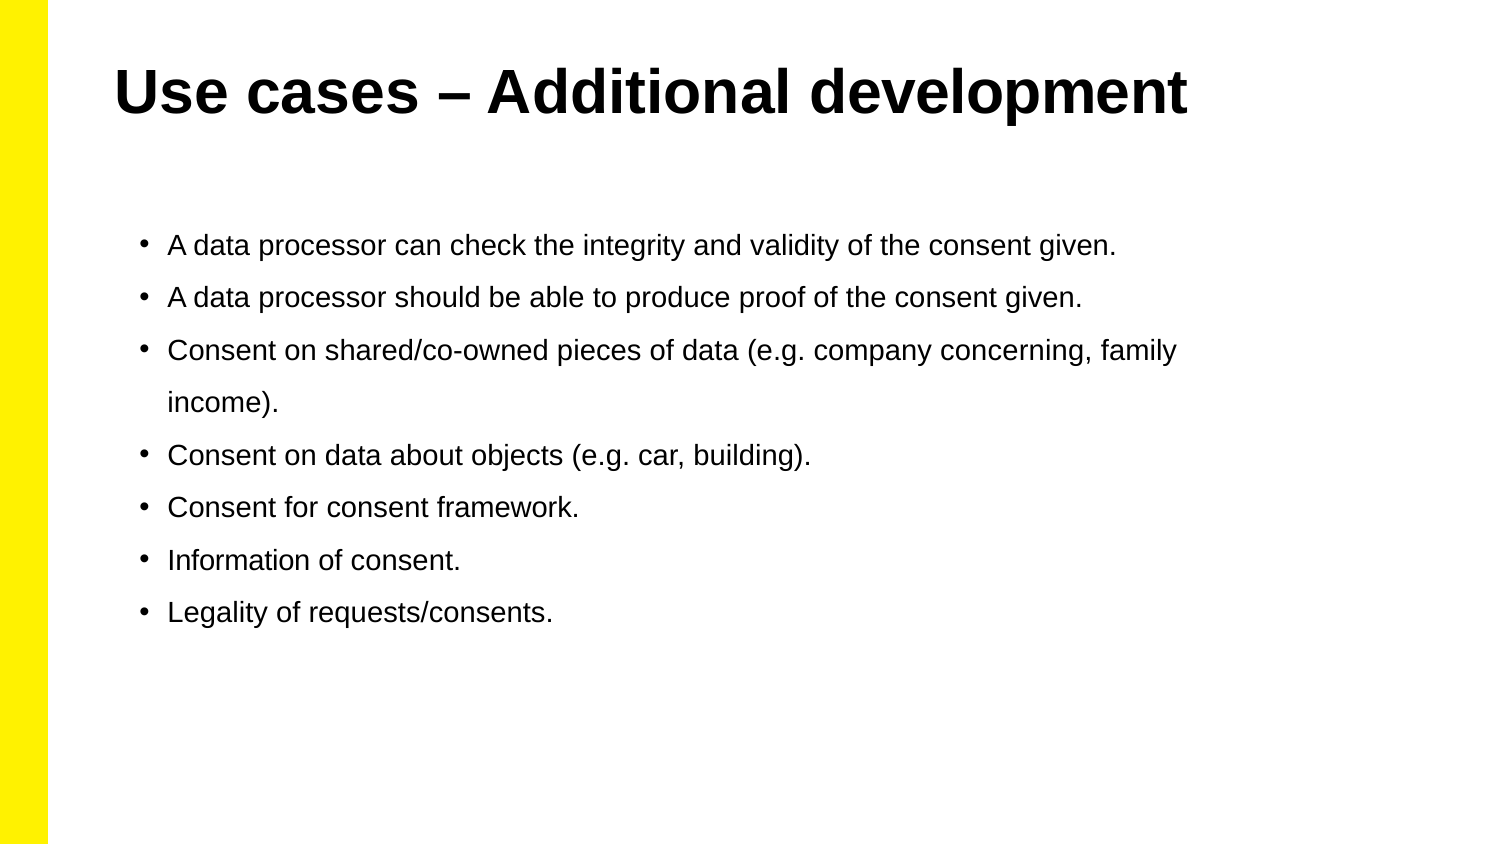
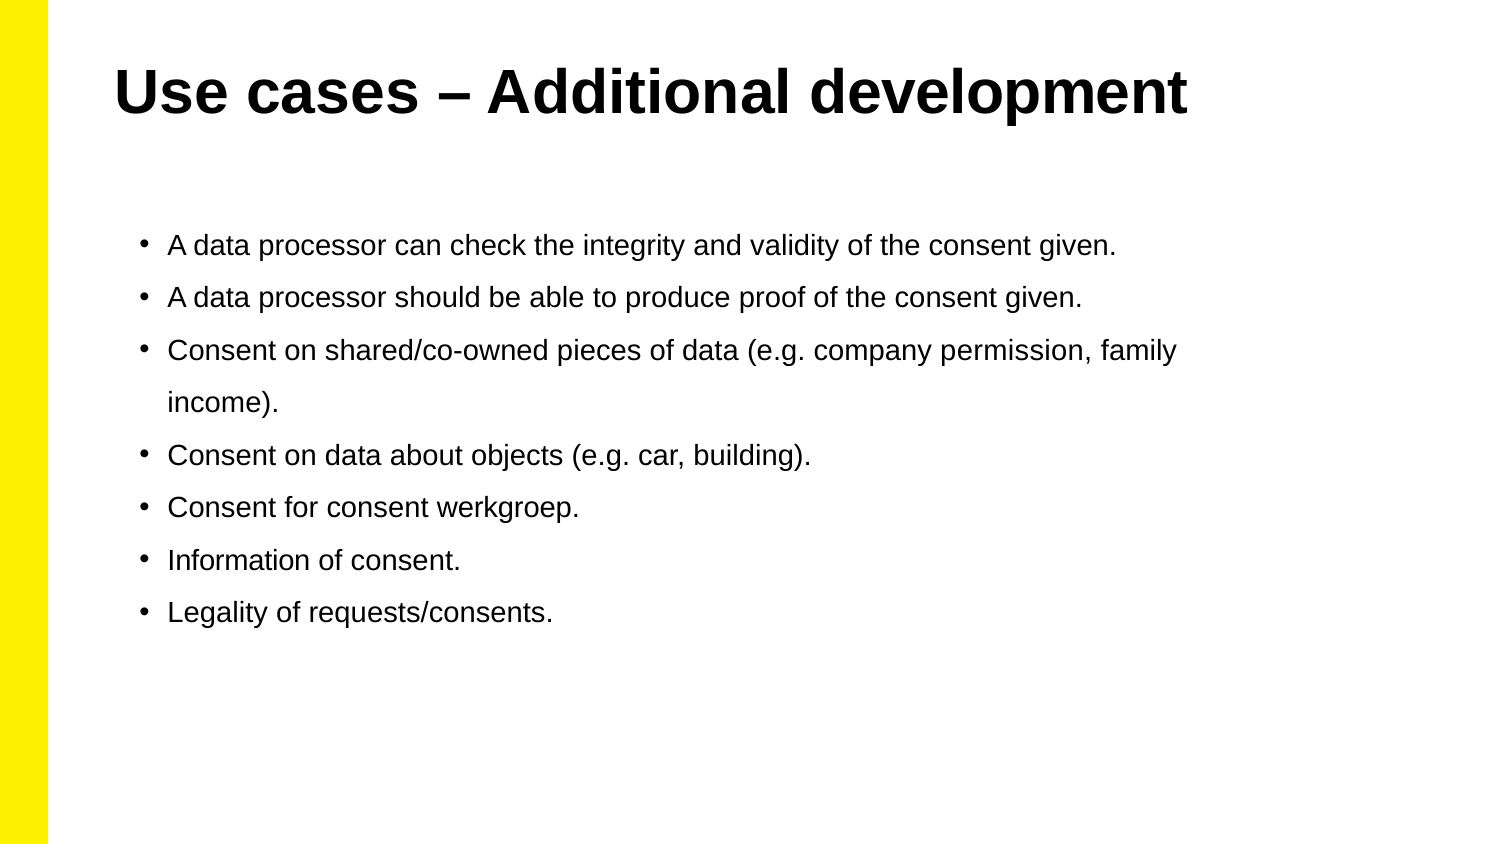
concerning: concerning -> permission (1016, 350)
framework: framework -> werkgroep (508, 508)
